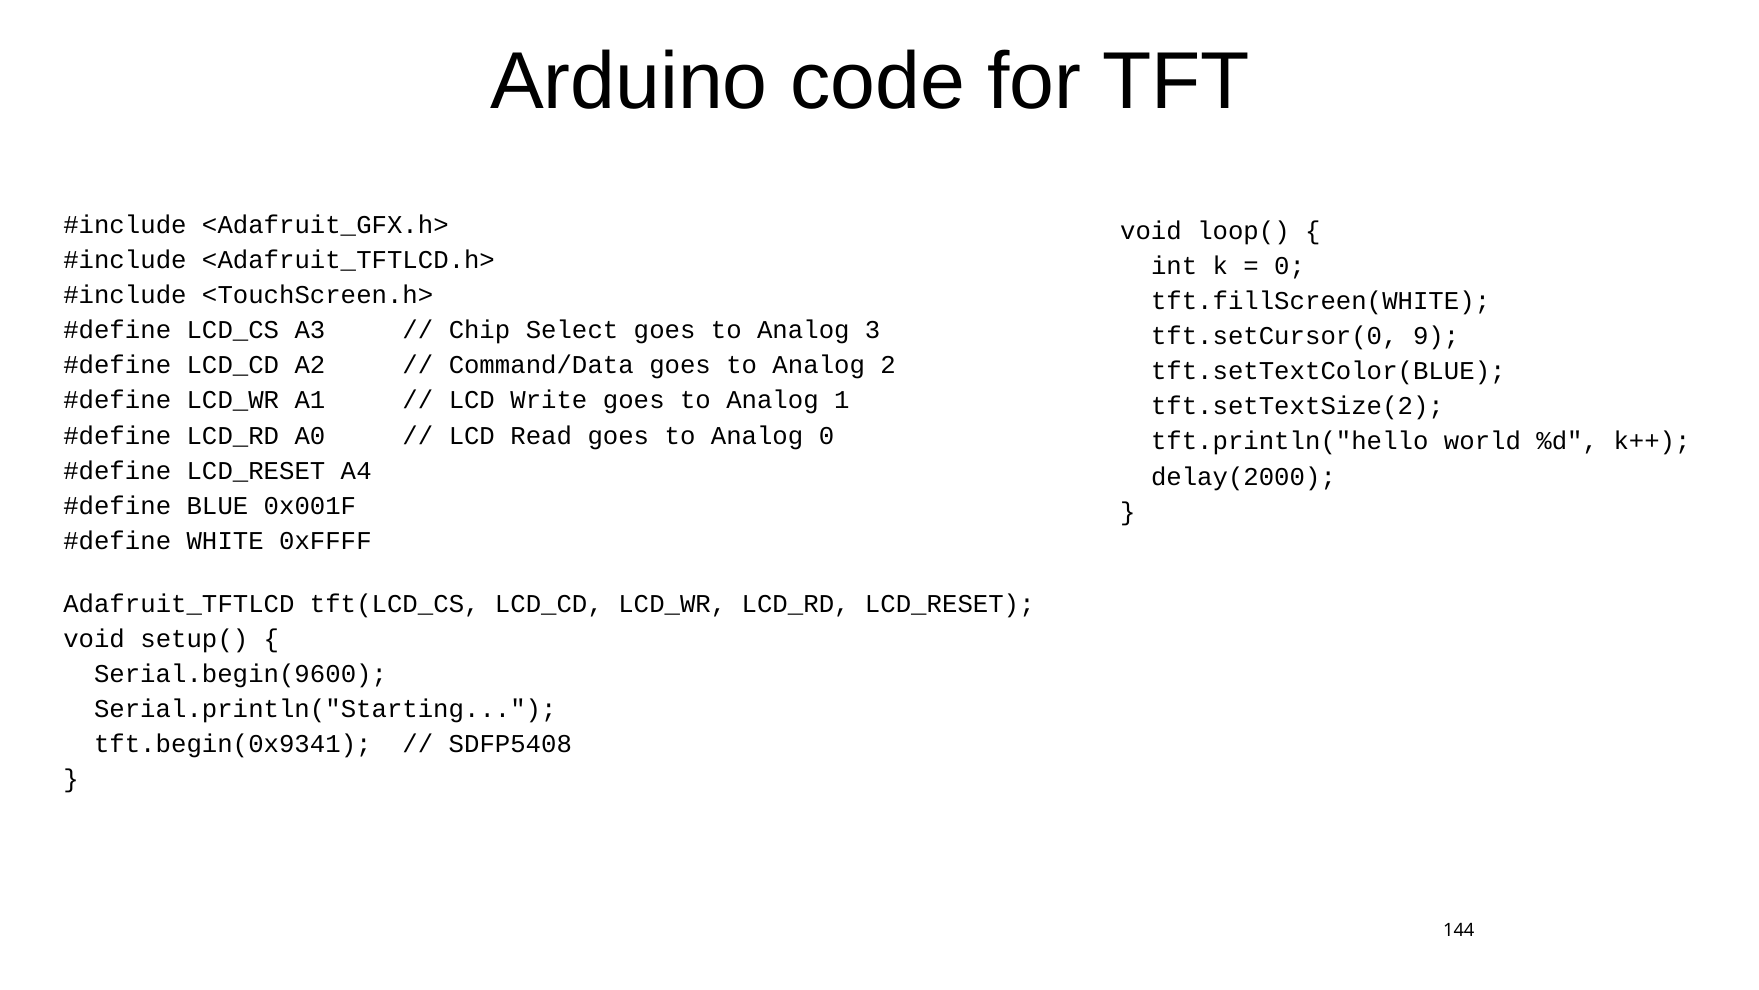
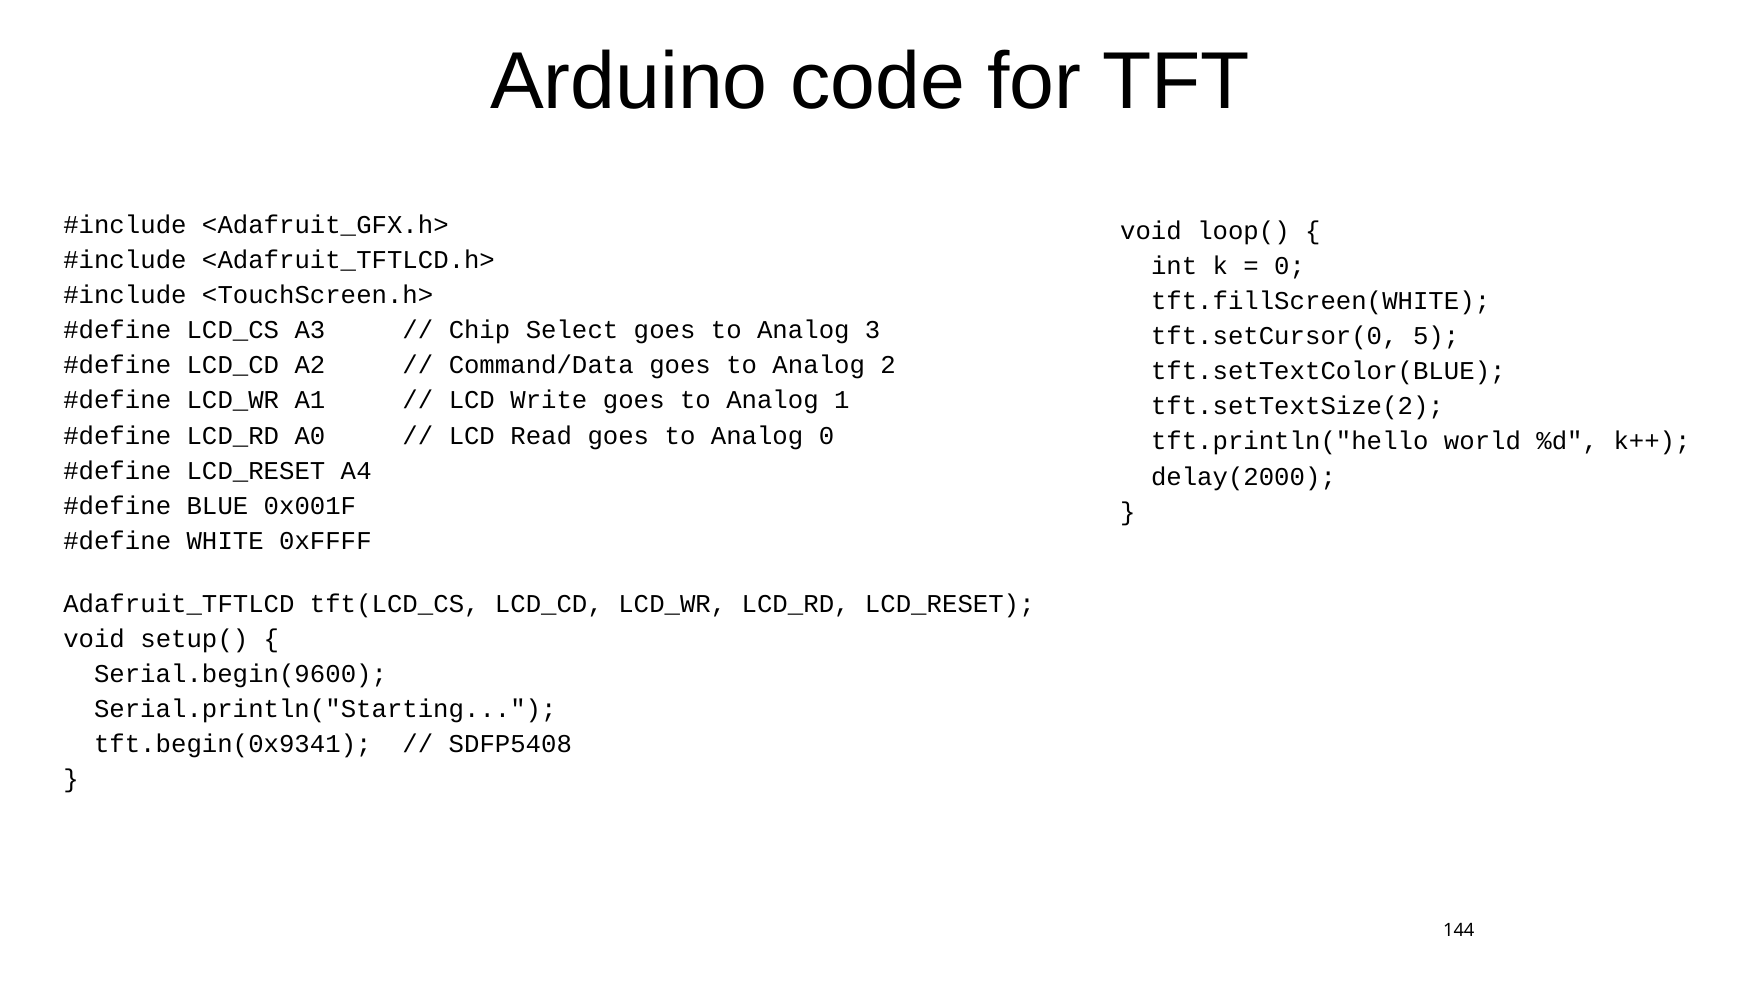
9: 9 -> 5 (1436, 336)
